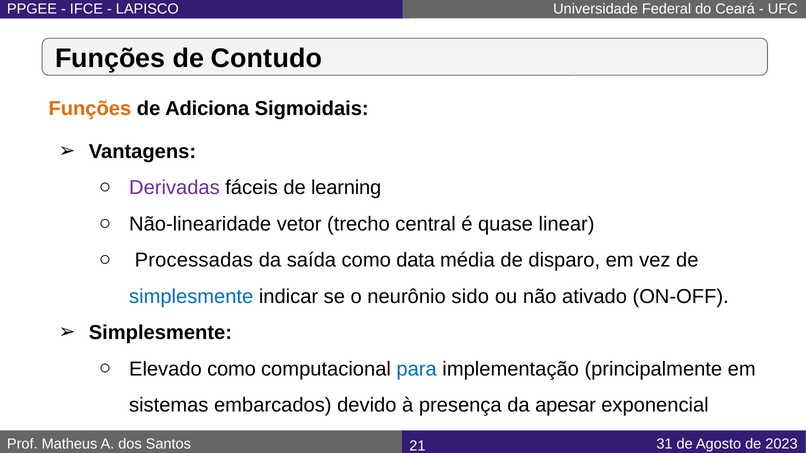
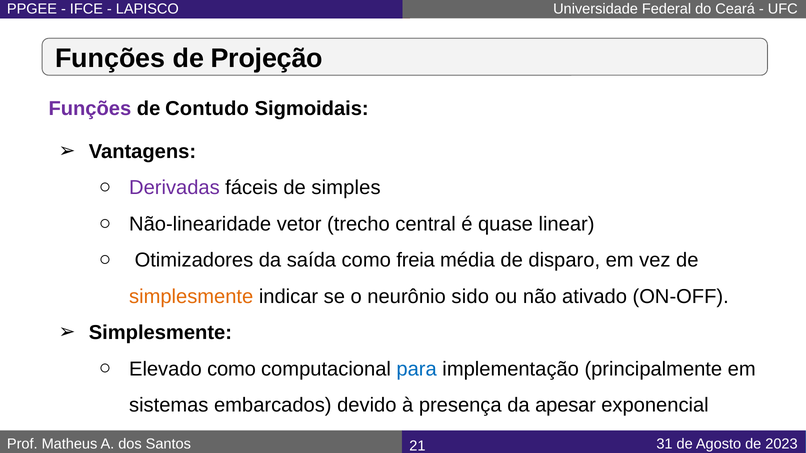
Contudo: Contudo -> Projeção (267, 58)
Funções colour: orange -> purple (90, 109)
Adiciona: Adiciona -> Contudo (207, 109)
learning: learning -> simples (346, 188)
Processadas: Processadas -> Otimizadores (194, 260)
data: data -> freia (416, 260)
simplesmente colour: blue -> orange (191, 297)
